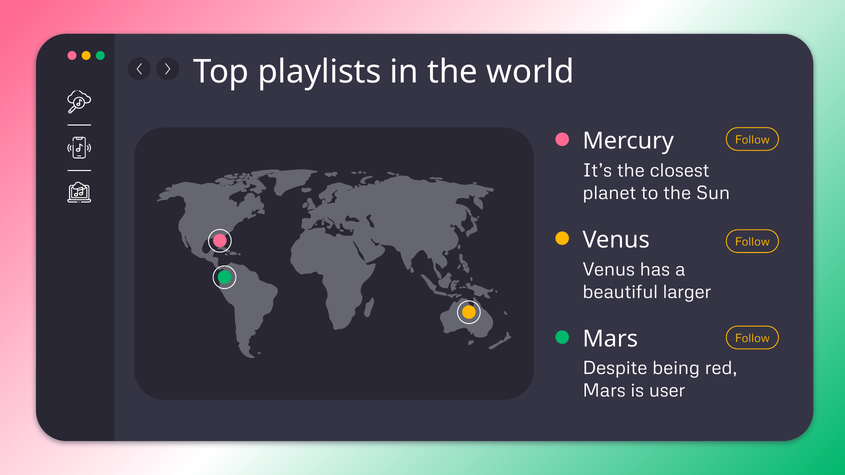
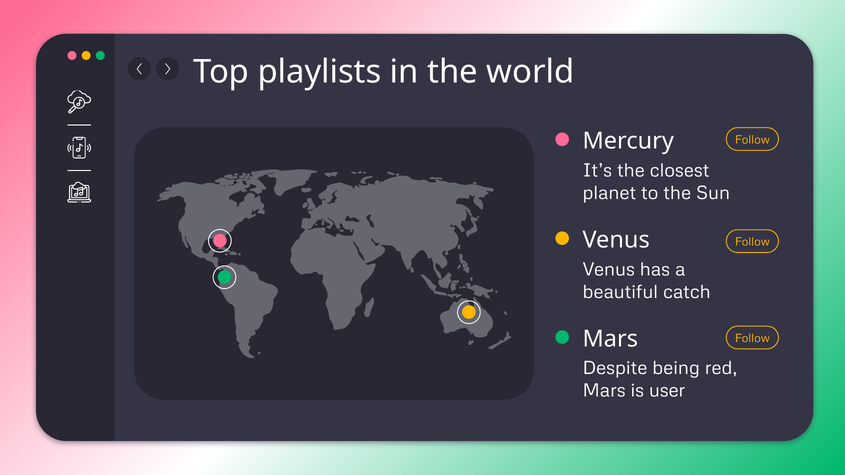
larger: larger -> catch (687, 292)
